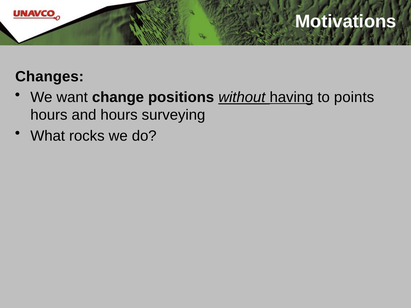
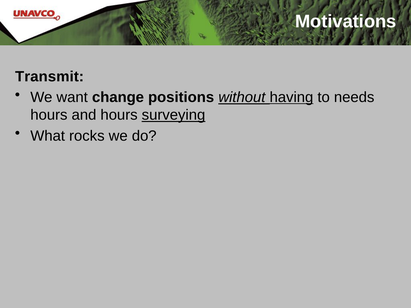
Changes: Changes -> Transmit (50, 77)
points: points -> needs (354, 97)
surveying underline: none -> present (174, 115)
